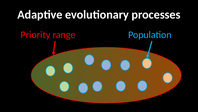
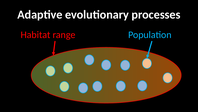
Priority: Priority -> Habitat (36, 35)
